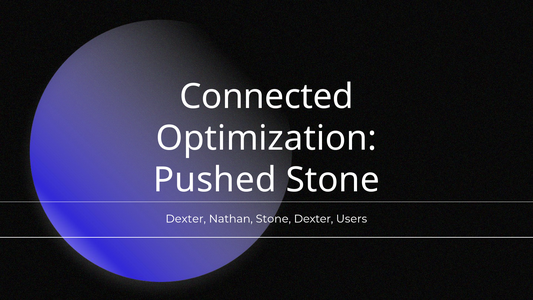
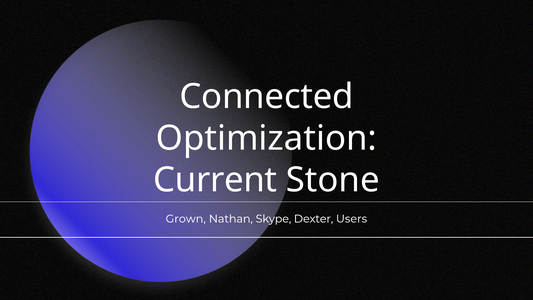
Pushed: Pushed -> Current (215, 180)
Dexter: Dexter -> Grown (186, 219)
Nathan Stone: Stone -> Skype (273, 219)
